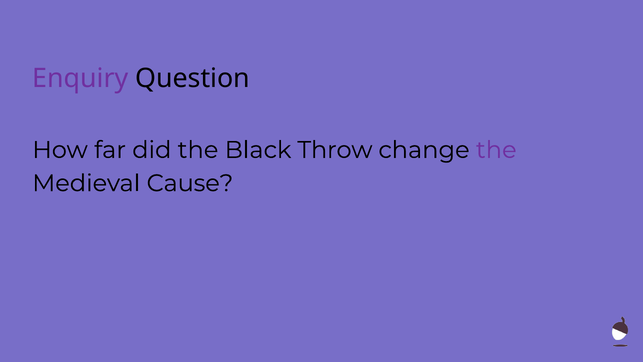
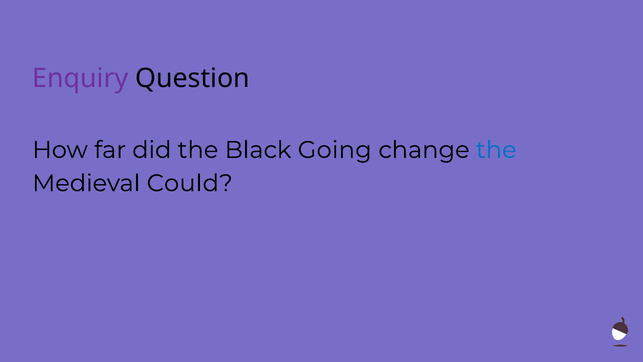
Throw: Throw -> Going (335, 150)
the colour: purple -> blue (496, 150)
Cause: Cause -> Could (190, 183)
